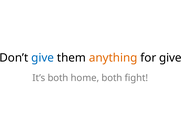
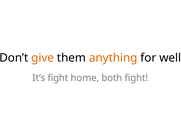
give colour: blue -> orange (43, 58)
for give: give -> well (170, 58)
It’s both: both -> fight (58, 78)
